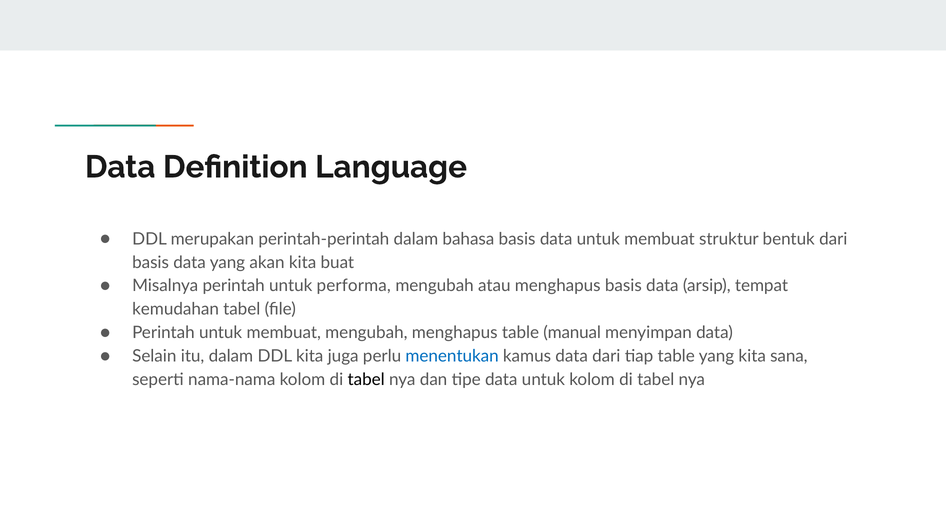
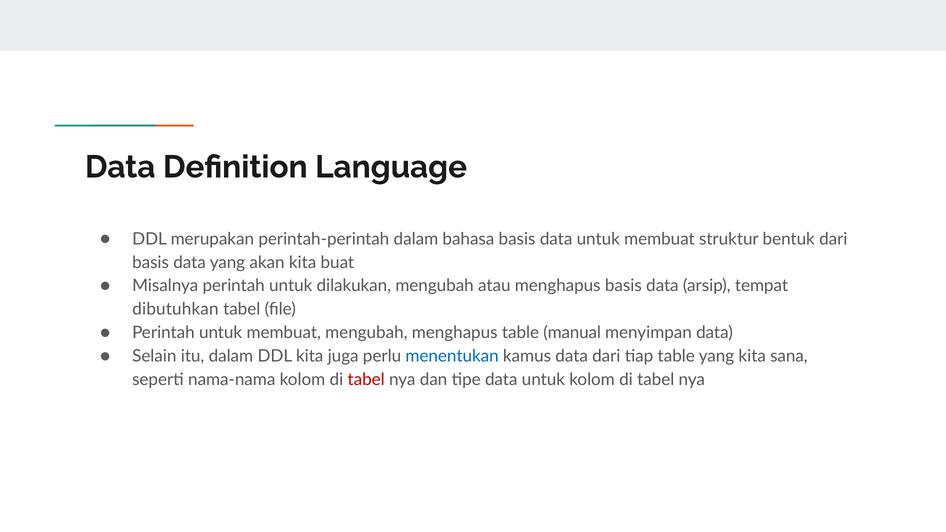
performa: performa -> dilakukan (354, 286)
kemudahan: kemudahan -> dibutuhkan (175, 309)
tabel colour: black -> red (366, 380)
